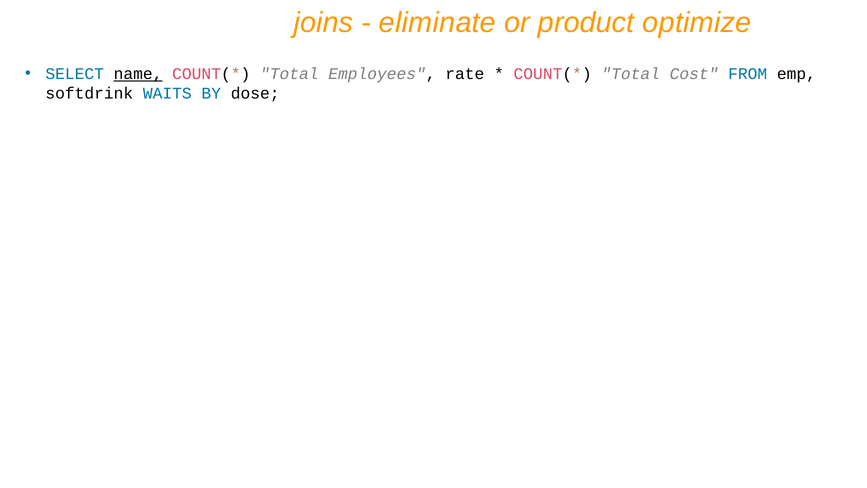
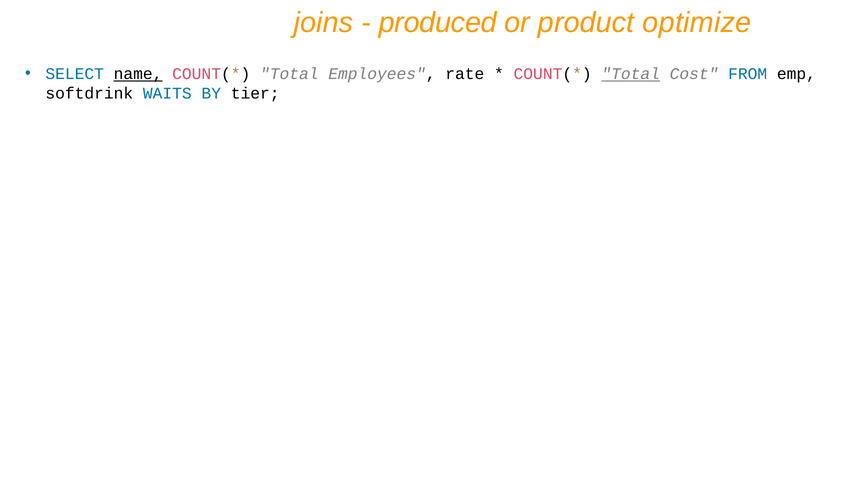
eliminate: eliminate -> produced (438, 23)
Total underline: none -> present (631, 74)
dose: dose -> tier (255, 93)
